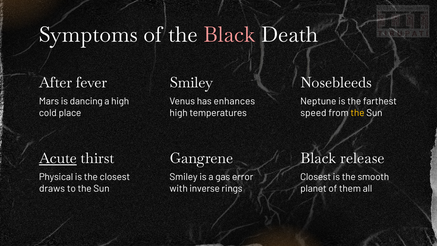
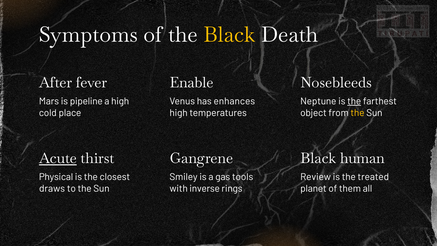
Black colour: pink -> yellow (229, 35)
fever Smiley: Smiley -> Enable (192, 83)
dancing: dancing -> pipeline (86, 101)
the underline: none -> present (354, 101)
speed: speed -> object (313, 113)
release: release -> human (362, 158)
error: error -> tools (243, 177)
Closest: Closest -> Review (316, 177)
smooth: smooth -> treated (373, 177)
